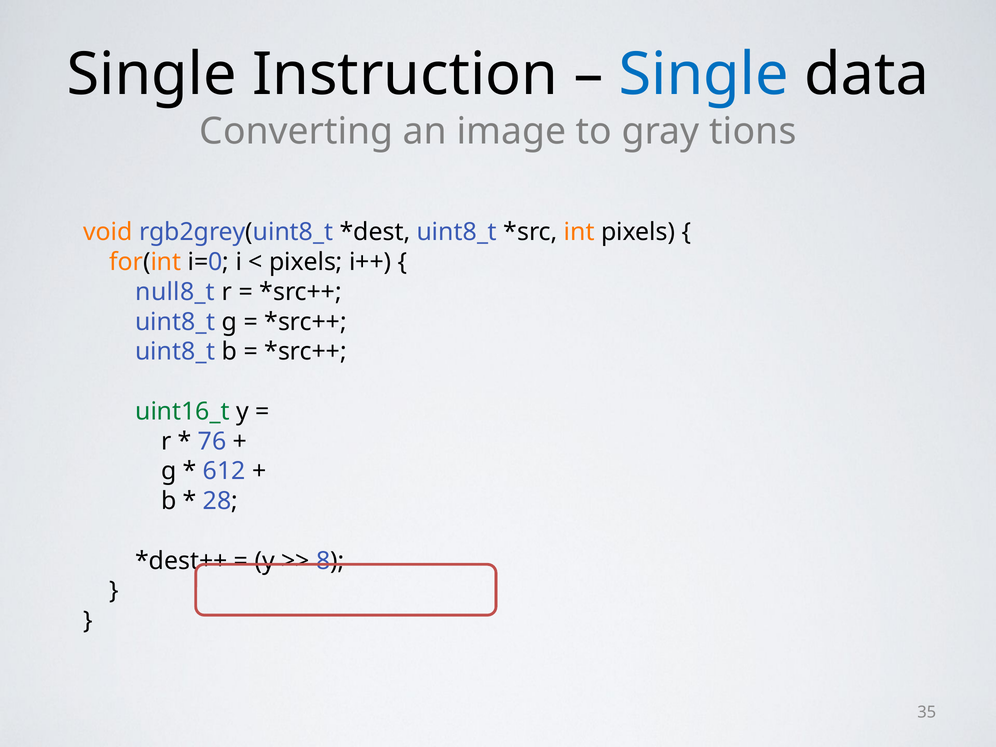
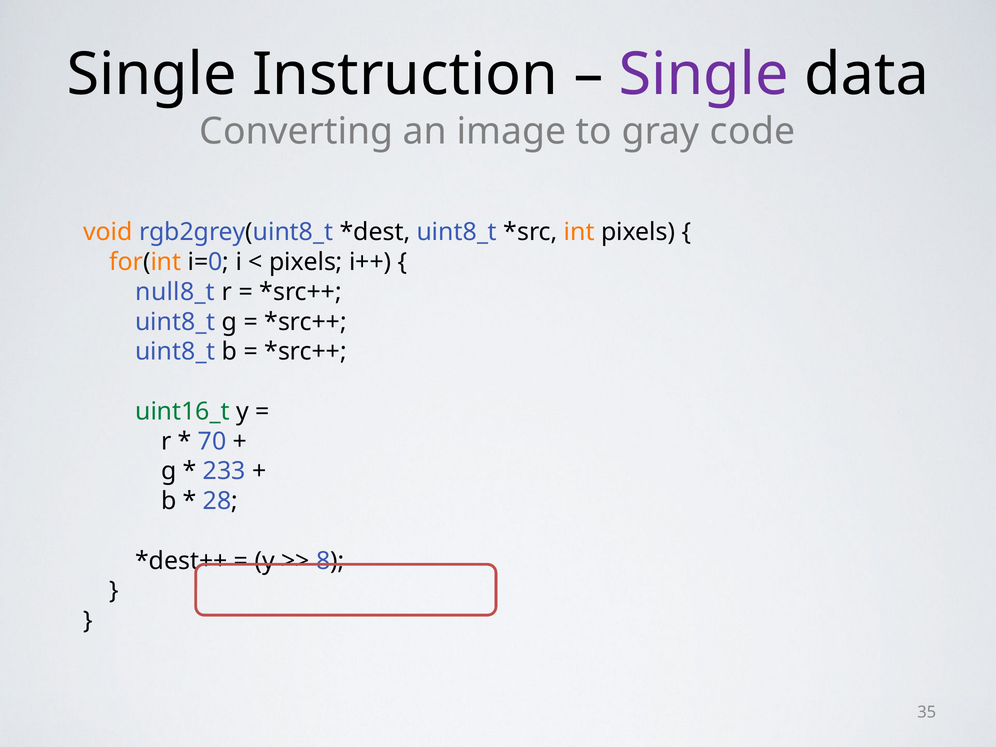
Single colour: blue -> purple (704, 75)
tions: tions -> code (753, 131)
76: 76 -> 70 (212, 441)
612: 612 -> 233 (224, 471)
